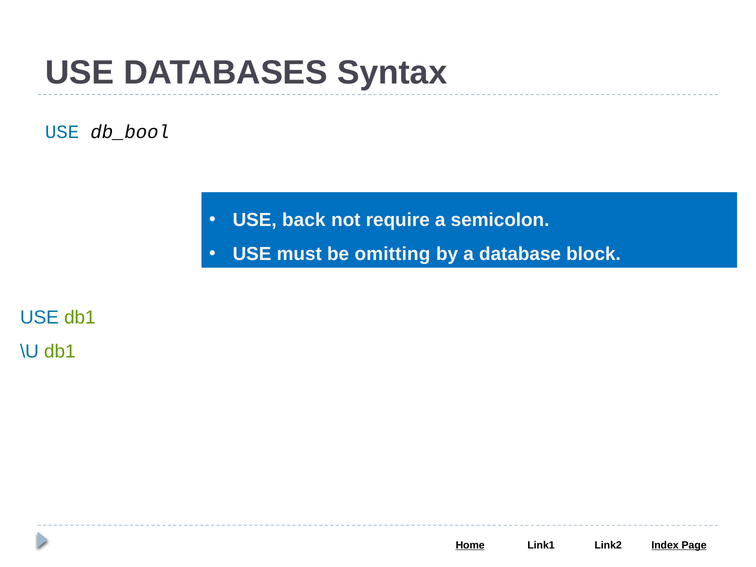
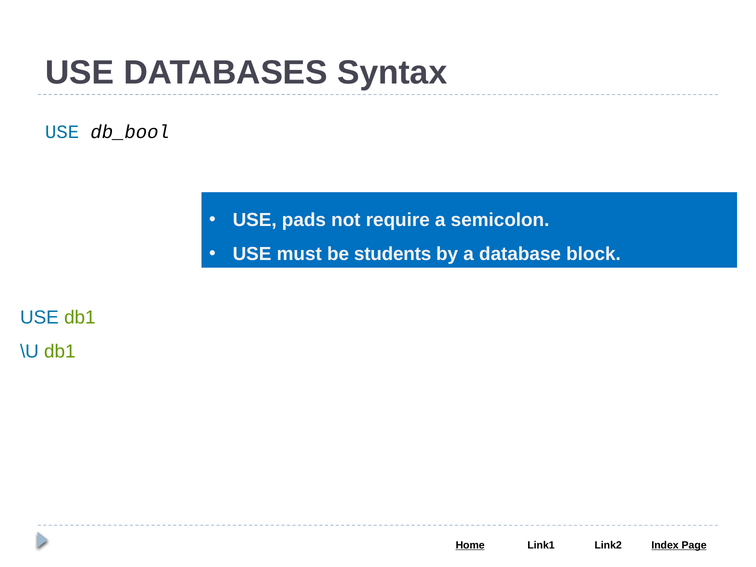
back: back -> pads (304, 220)
omitting: omitting -> students (393, 254)
